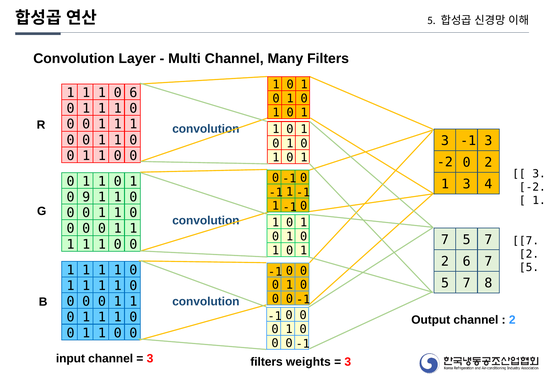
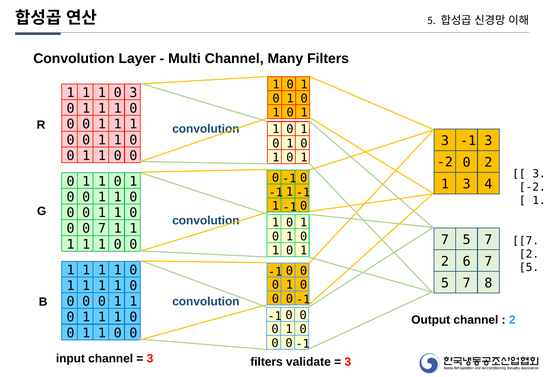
0 6: 6 -> 3 (133, 93)
9: 9 -> 0 (86, 197)
0: 0 -> 7 (102, 228)
weights: weights -> validate (308, 362)
